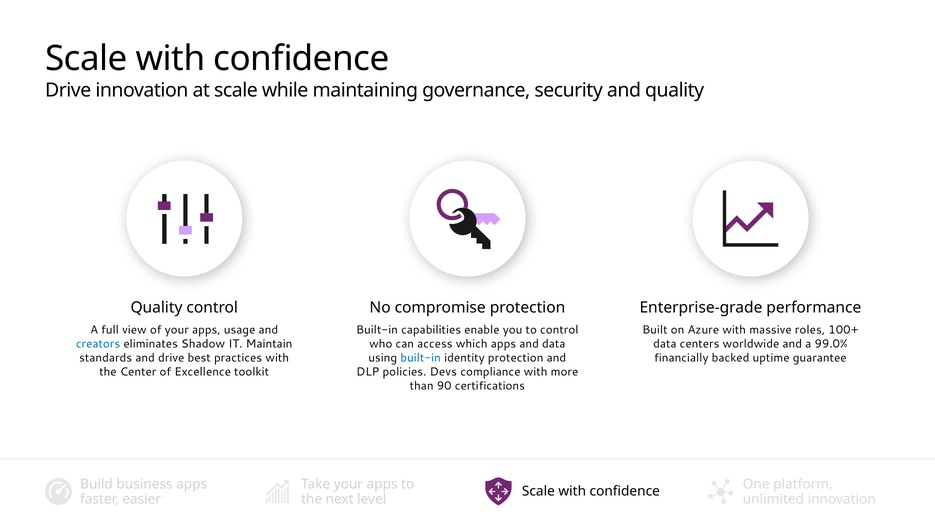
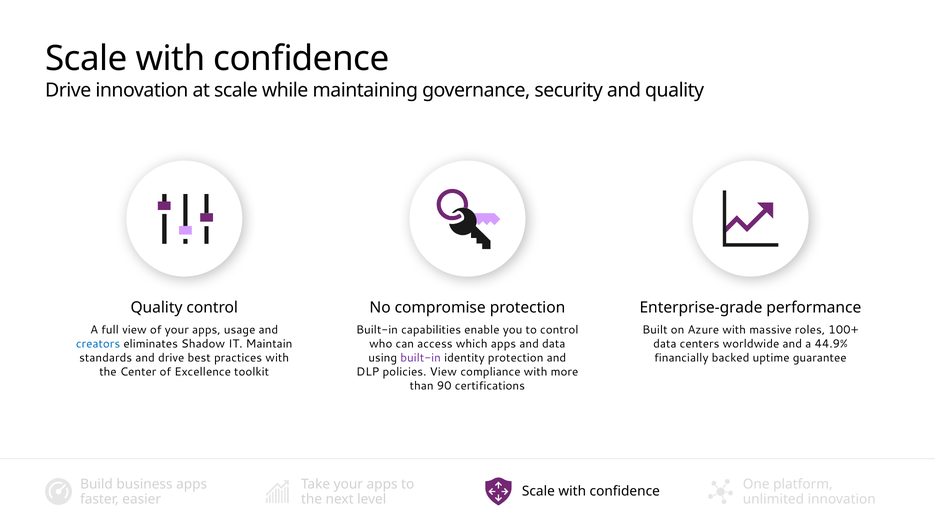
99.0%: 99.0% -> 44.9% (831, 344)
built-in colour: blue -> purple (421, 358)
policies Devs: Devs -> View (443, 372)
